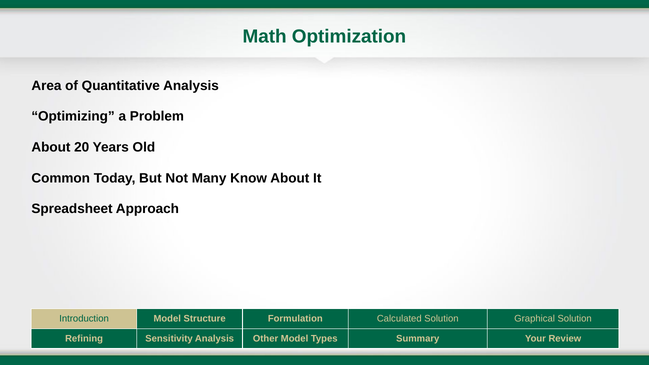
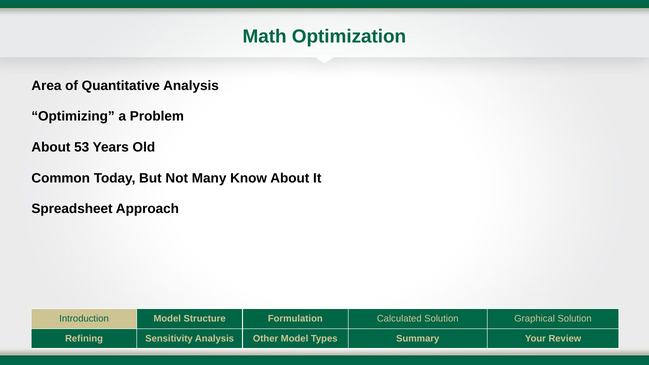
20: 20 -> 53 (82, 147)
